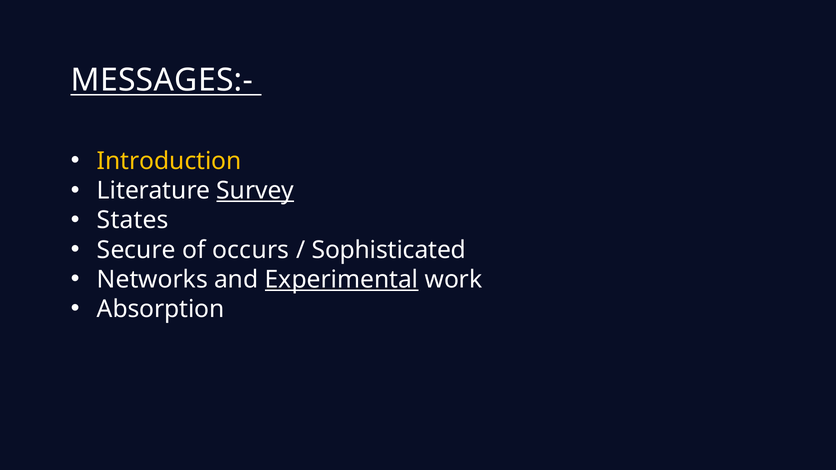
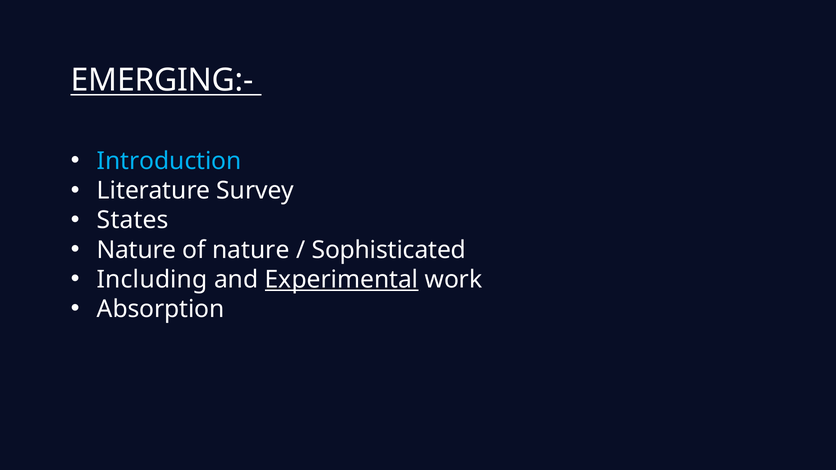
MESSAGES:-: MESSAGES:- -> EMERGING:- (162, 80)
Introduction colour: yellow -> light blue (169, 161)
Survey underline: present -> none (255, 191)
Secure: Secure -> Nature (137, 250)
of occurs: occurs -> nature (251, 250)
Networks: Networks -> Including (152, 280)
